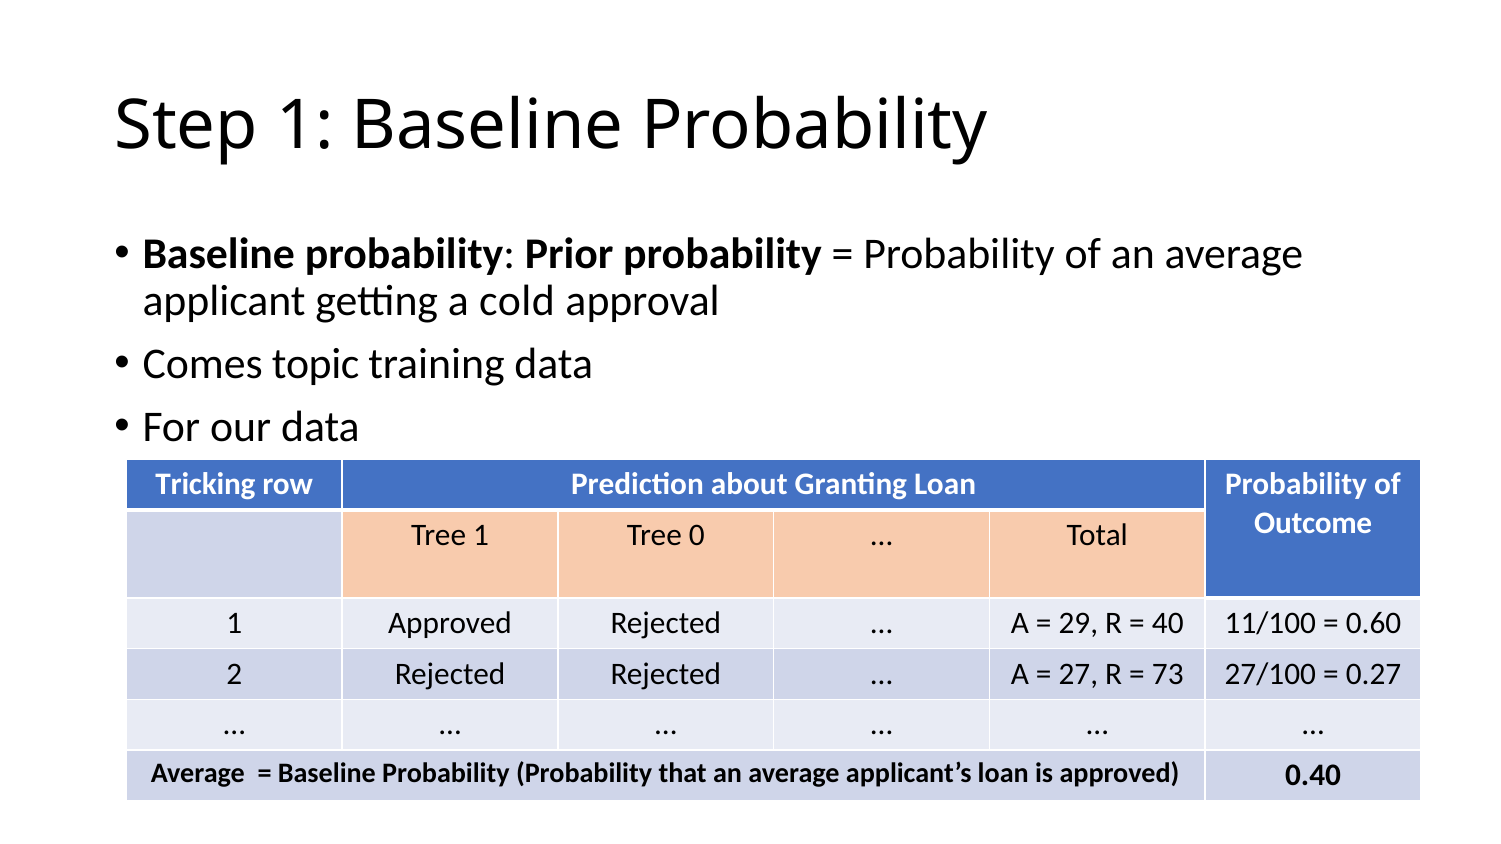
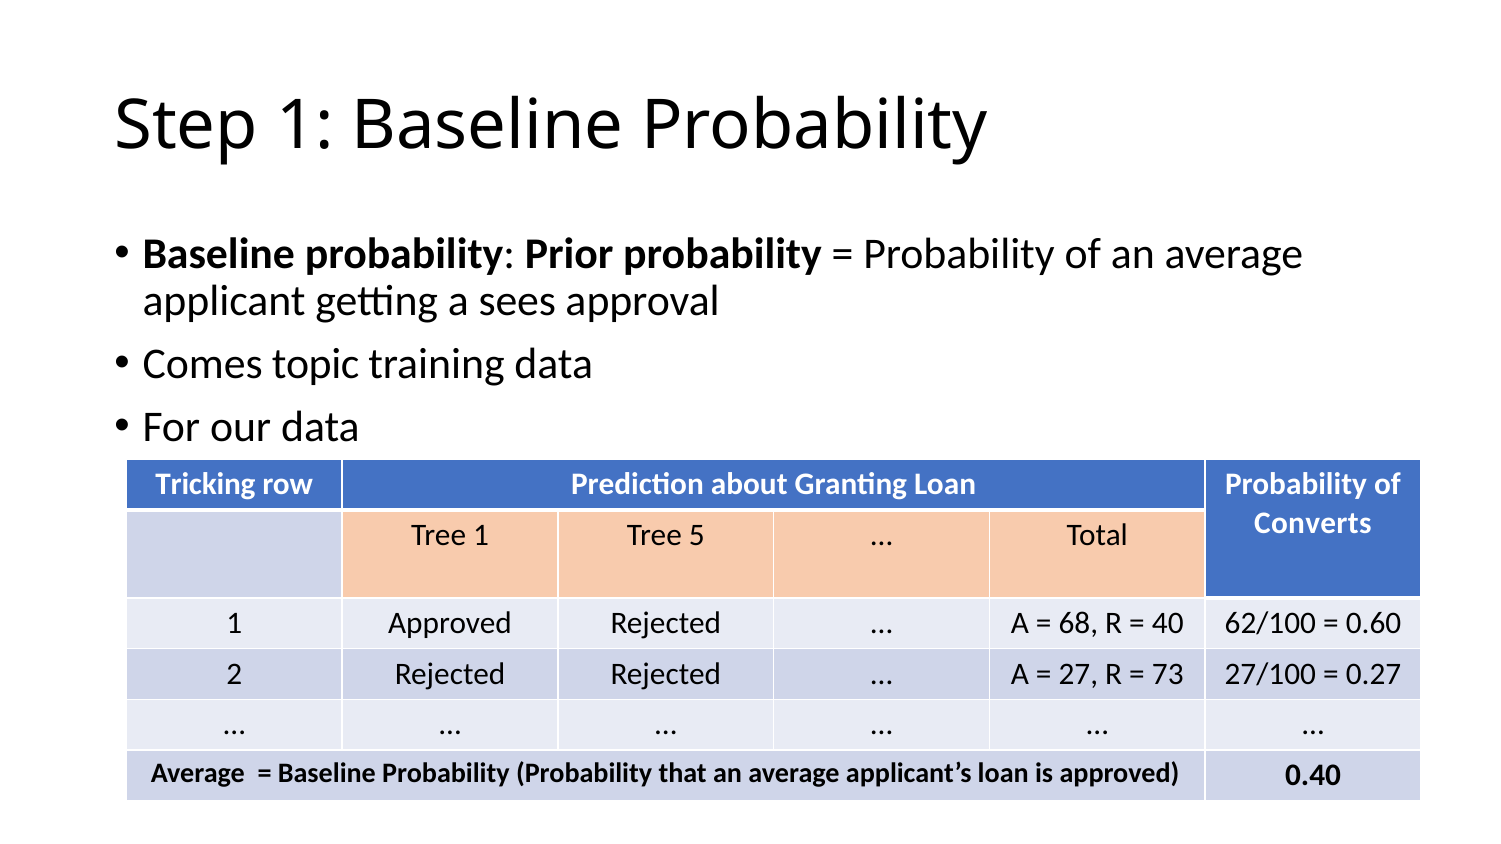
cold: cold -> sees (517, 301)
Outcome: Outcome -> Converts (1313, 523)
0: 0 -> 5 (697, 535)
29: 29 -> 68 (1078, 623)
11/100: 11/100 -> 62/100 (1270, 623)
